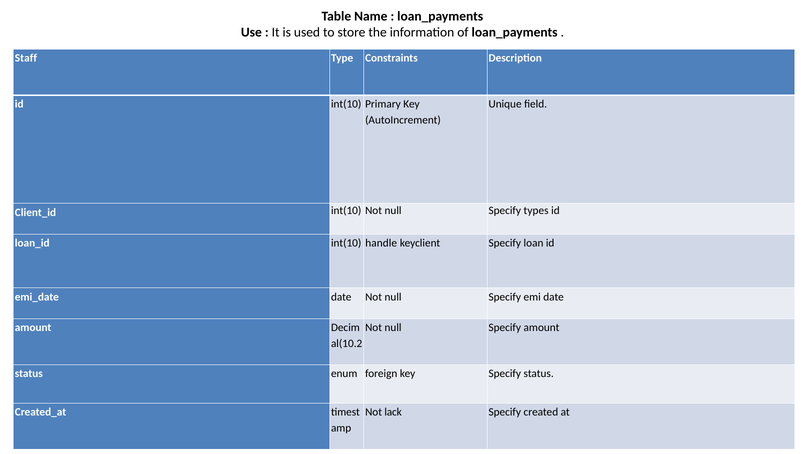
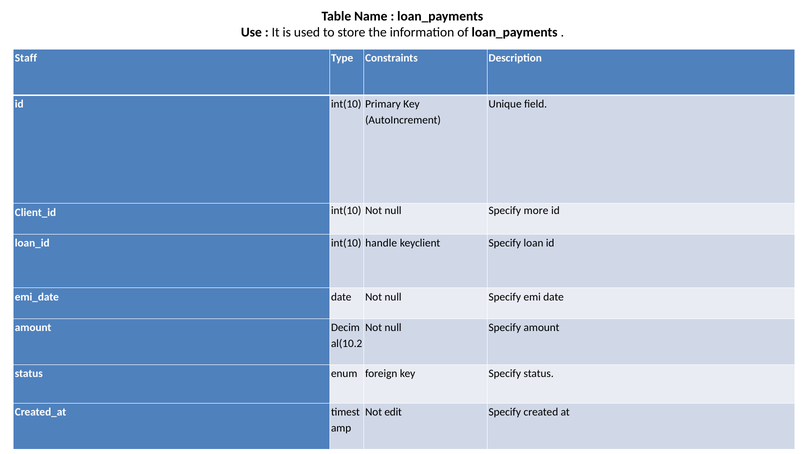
types: types -> more (536, 211)
lack: lack -> edit (393, 412)
